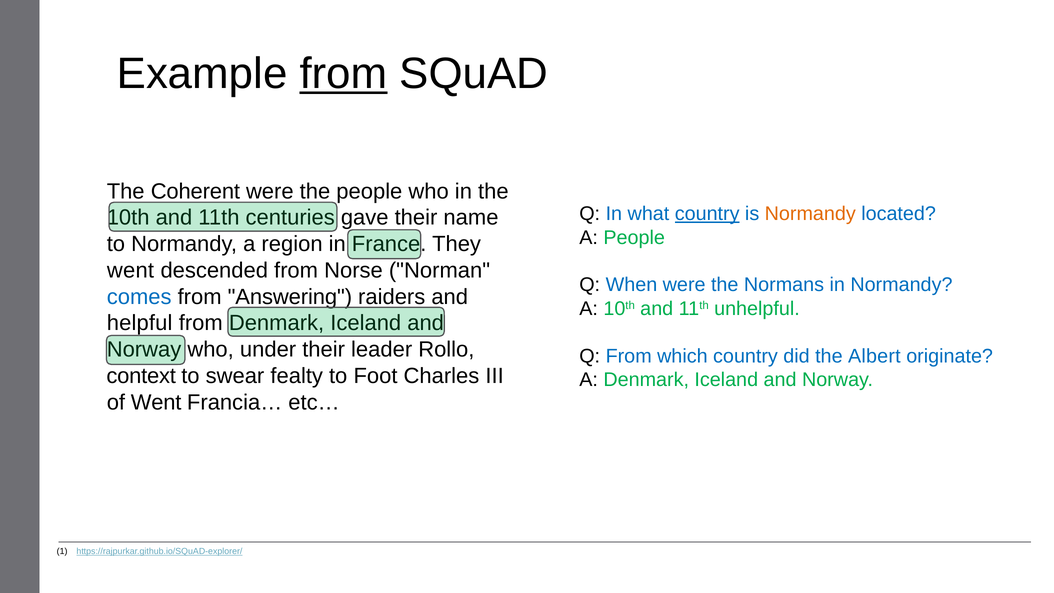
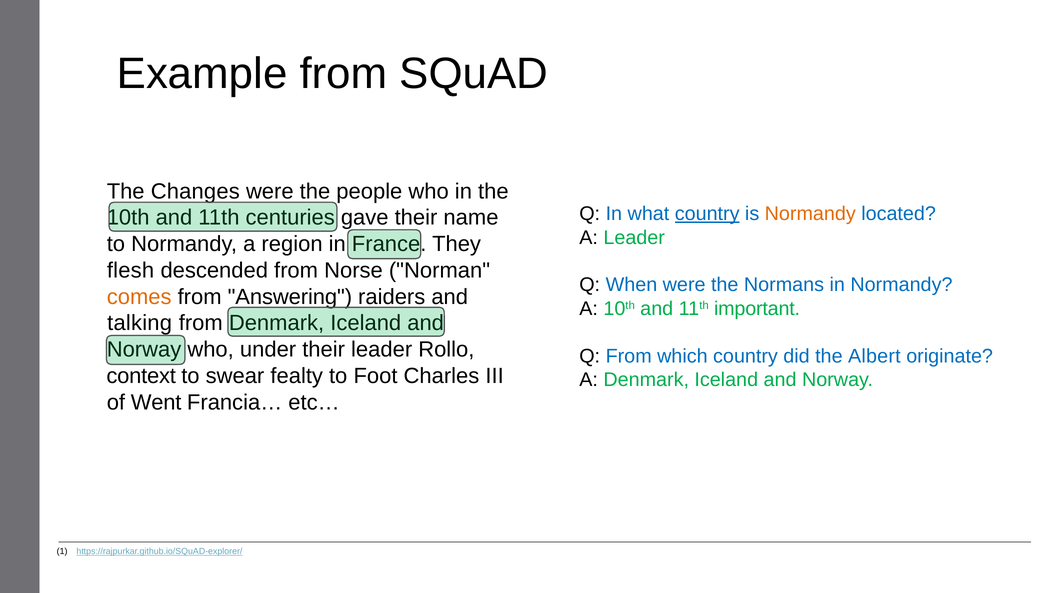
from underline: present -> none (343, 74)
Coherent: Coherent -> Changes (195, 191)
A People: People -> Leader (634, 237)
went: went -> flesh (131, 270)
comes colour: blue -> orange (139, 297)
unhelpful: unhelpful -> important (757, 309)
helpful: helpful -> talking (140, 323)
